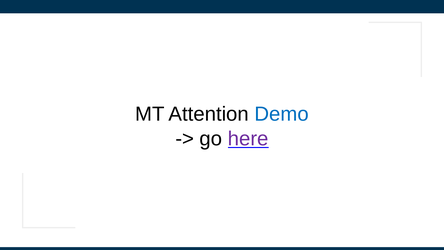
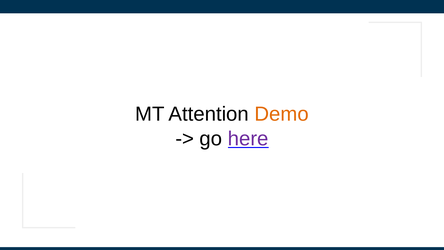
Demo colour: blue -> orange (282, 114)
